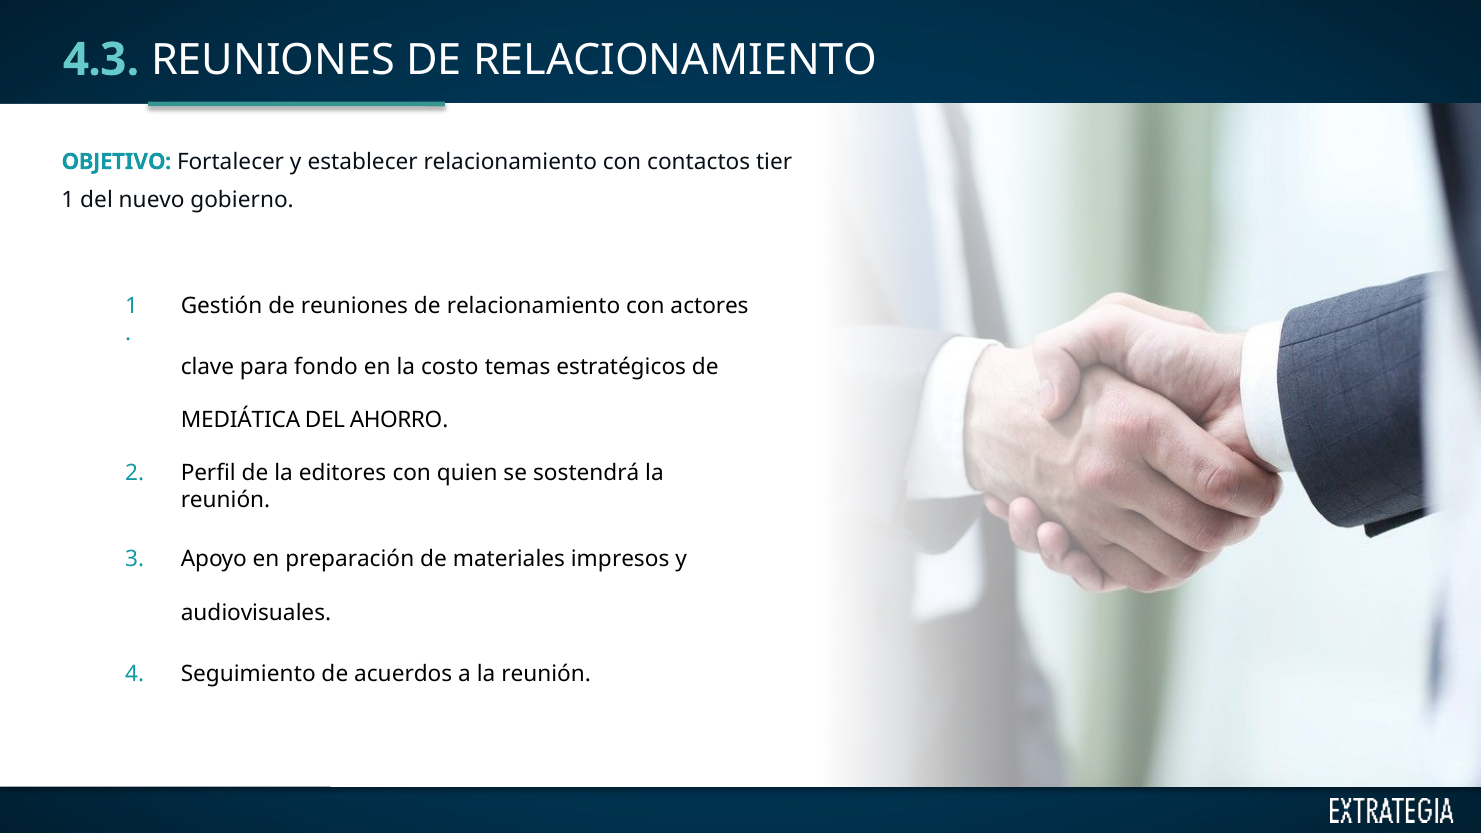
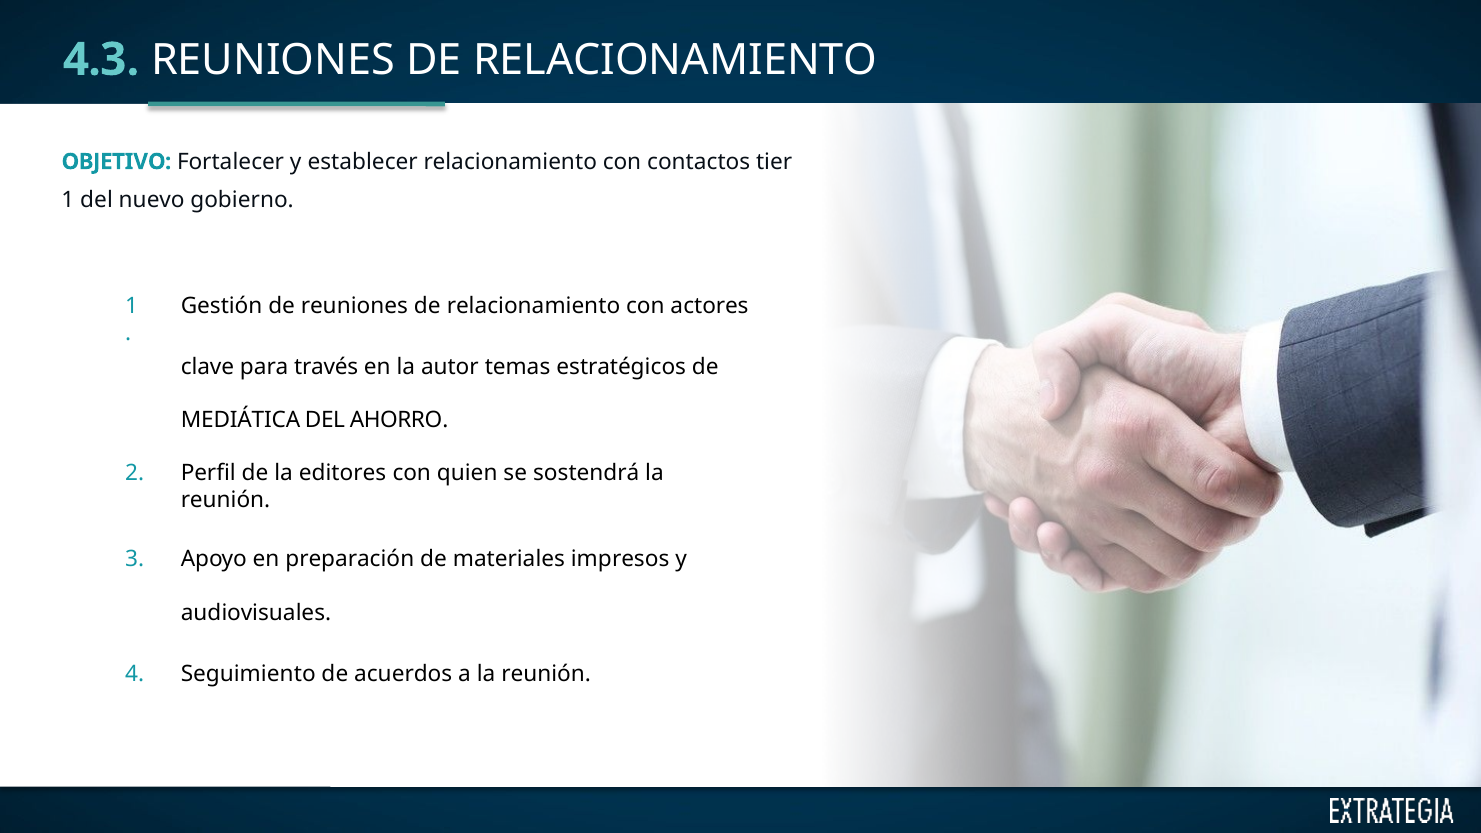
fondo: fondo -> través (326, 367)
costo: costo -> autor (450, 367)
